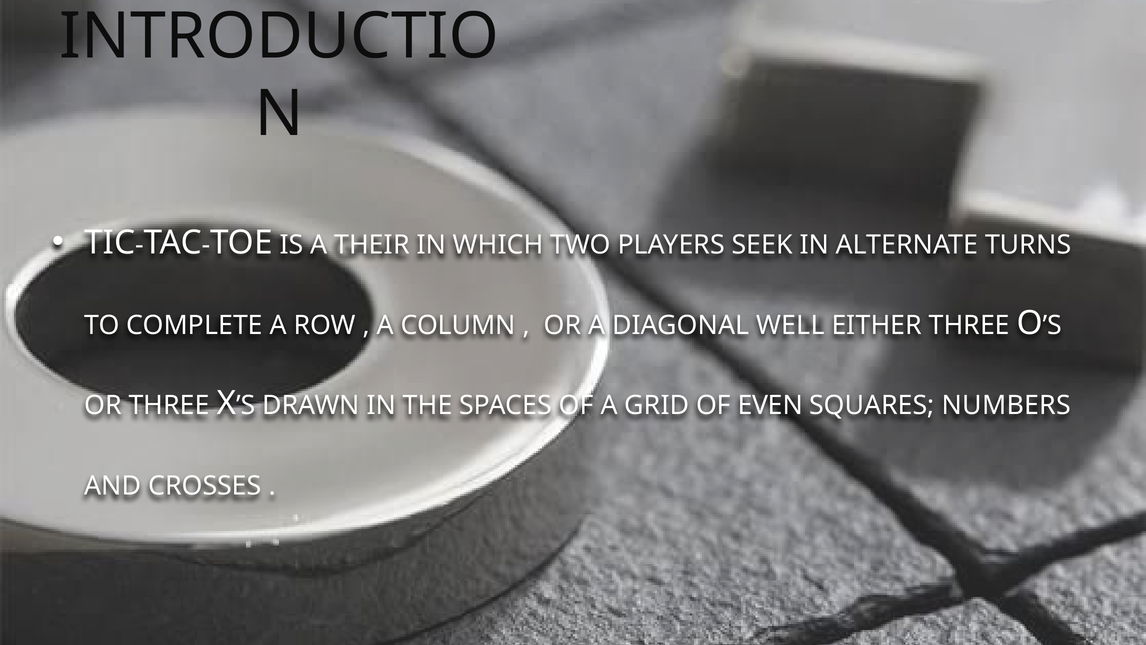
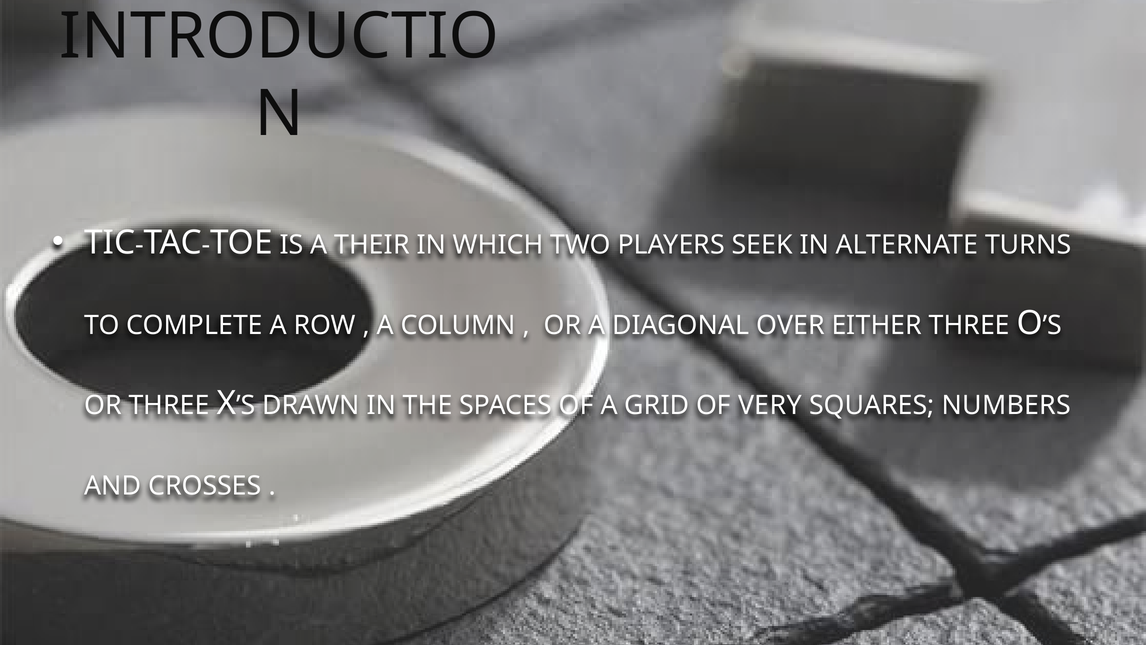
WELL: WELL -> OVER (791, 325)
EVEN: EVEN -> VERY (770, 405)
